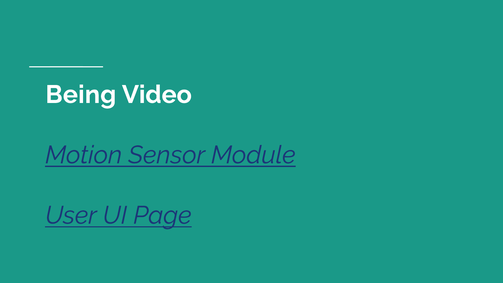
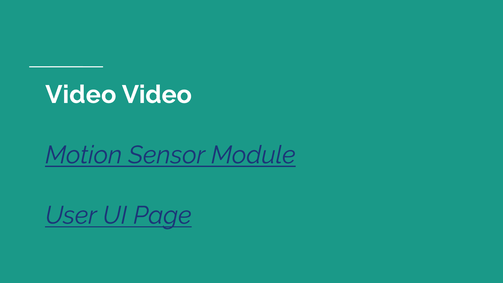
Being: Being -> Video (81, 95)
